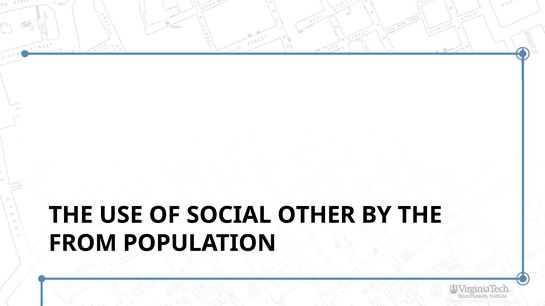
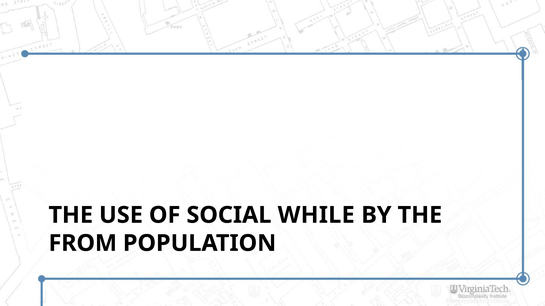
OTHER: OTHER -> WHILE (316, 215)
